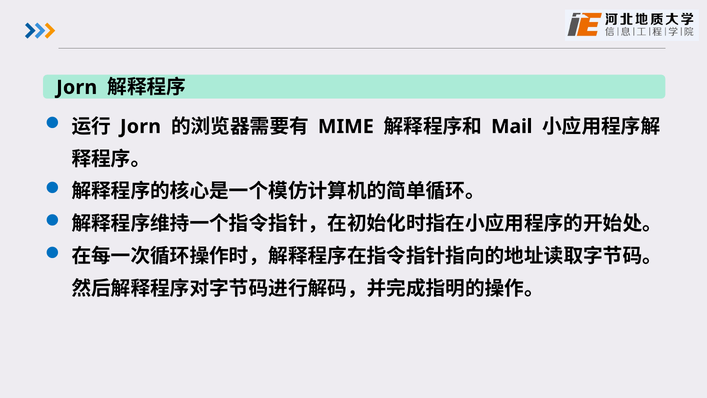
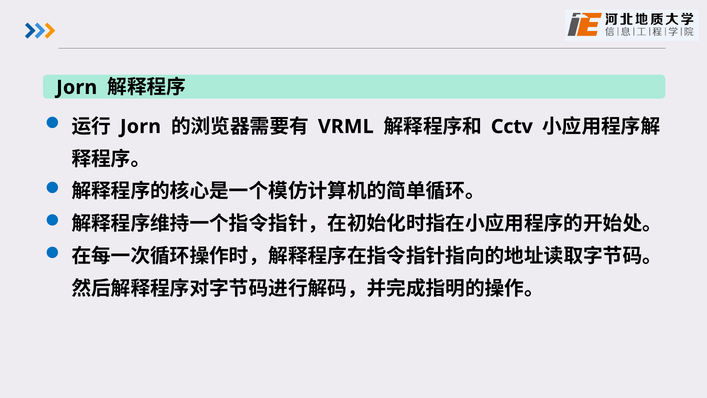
MIME: MIME -> VRML (346, 127)
Mail: Mail -> Cctv (512, 127)
